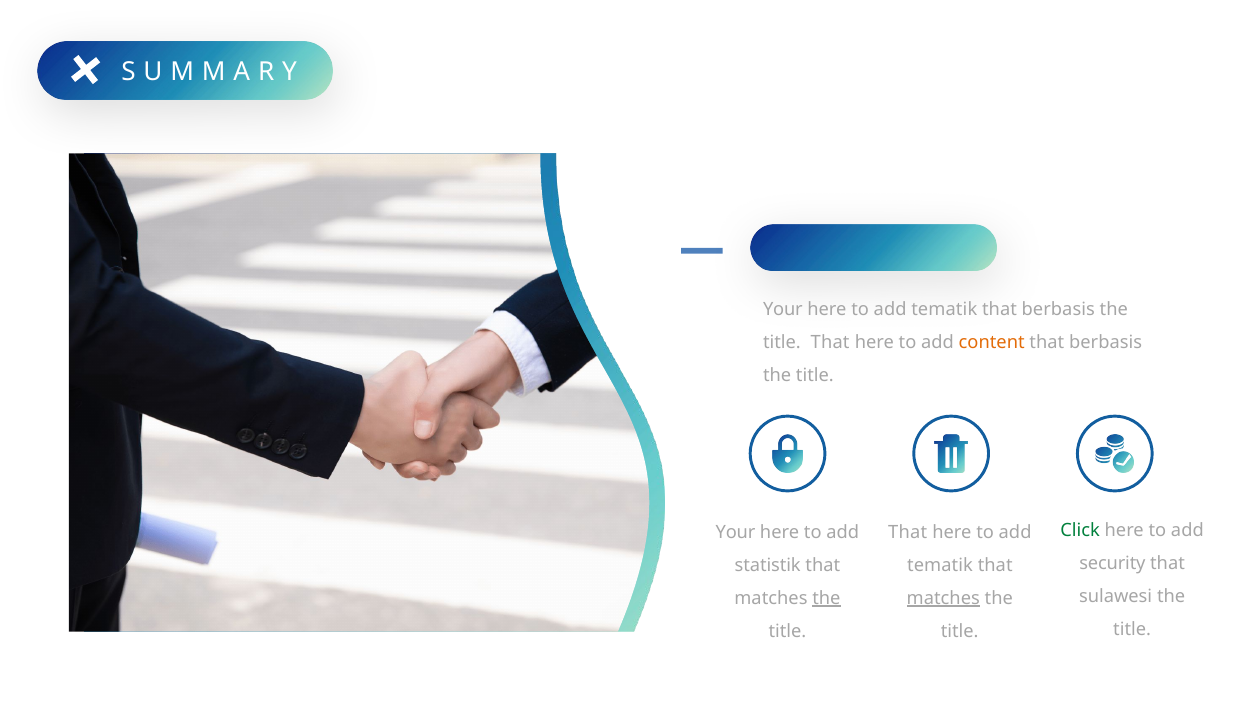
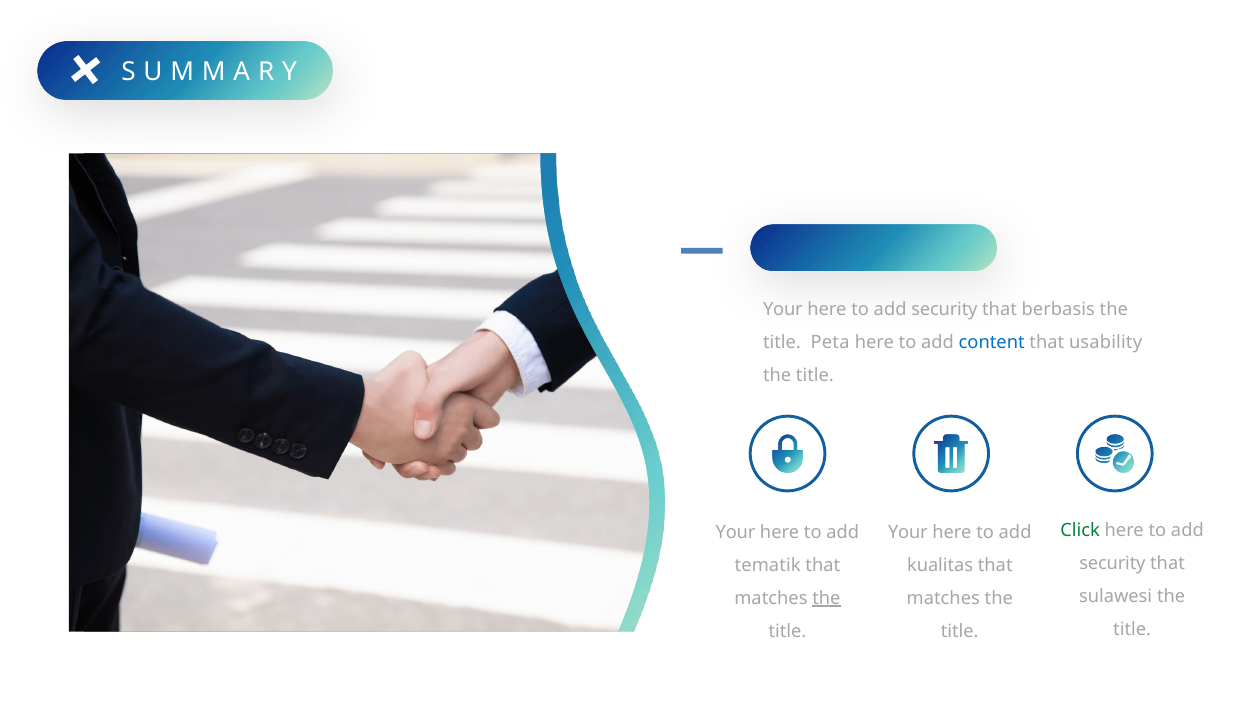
tematik: tematik -> security (944, 310)
That: That -> Peta (830, 343)
content colour: orange -> blue (992, 343)
berbasis: berbasis -> usability (1106, 343)
That: That -> Your (908, 532)
statistik: statistik -> tematik (768, 565)
tematik: tematik -> kualitas (940, 565)
matches underline: present -> none (943, 598)
